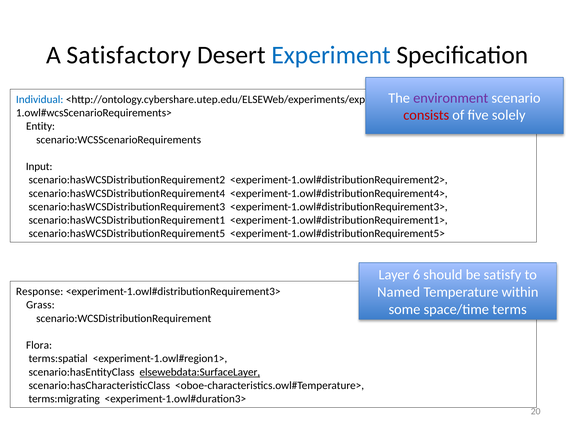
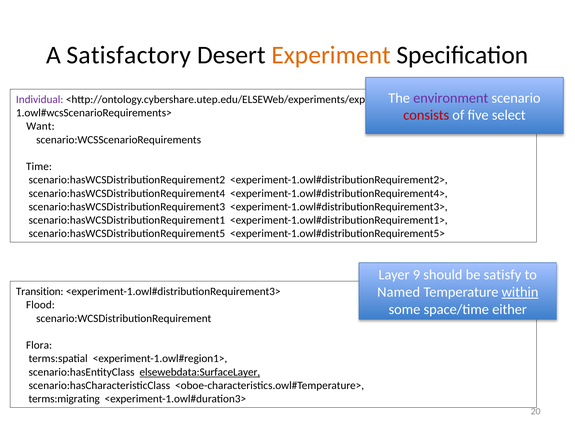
Experiment colour: blue -> orange (331, 55)
Individual colour: blue -> purple (40, 99)
solely: solely -> select (509, 115)
Entity: Entity -> Want (40, 126)
Input: Input -> Time (39, 167)
6: 6 -> 9 (417, 275)
within underline: none -> present (520, 292)
Response: Response -> Transition (40, 292)
Grass: Grass -> Flood (40, 305)
terms: terms -> either (510, 309)
